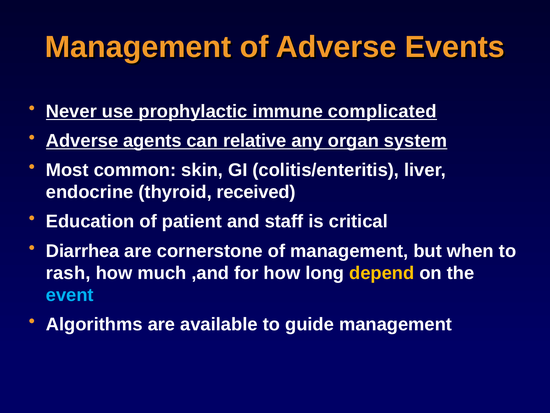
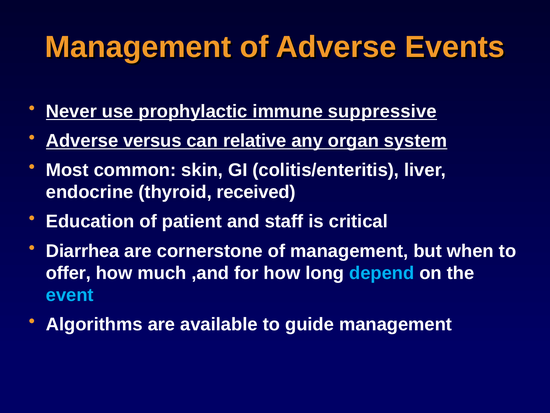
complicated: complicated -> suppressive (382, 111)
agents: agents -> versus (152, 141)
rash: rash -> offer (68, 273)
depend colour: yellow -> light blue (382, 273)
